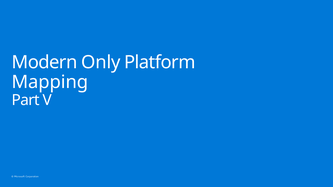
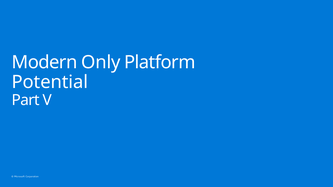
Mapping: Mapping -> Potential (50, 82)
